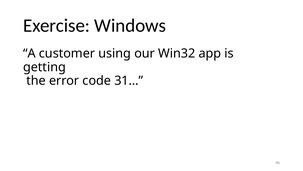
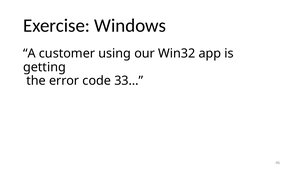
31…: 31… -> 33… (129, 81)
